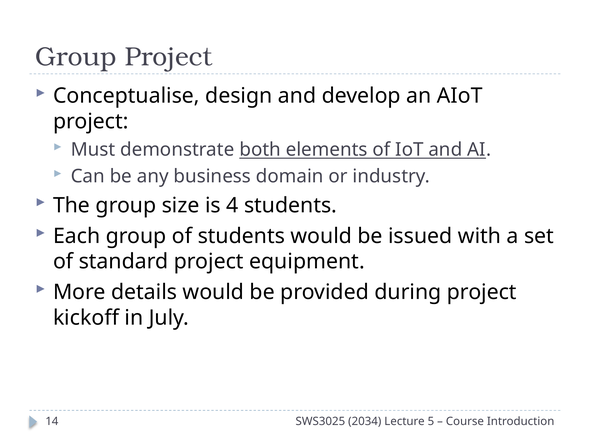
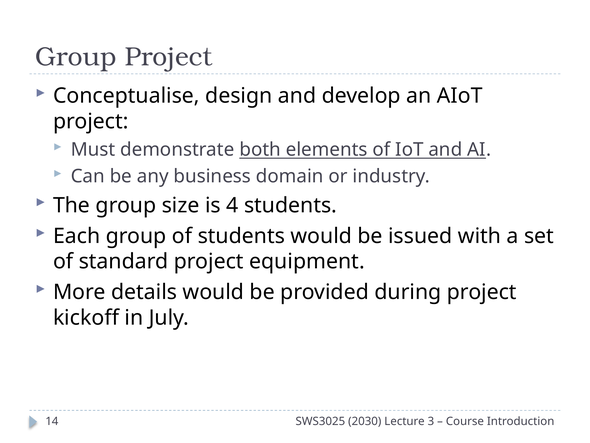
2034: 2034 -> 2030 (365, 421)
5: 5 -> 3 (431, 421)
